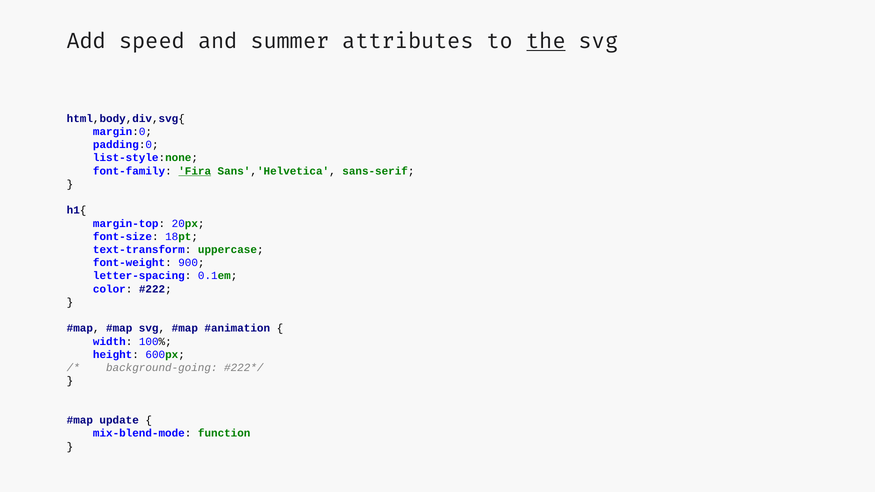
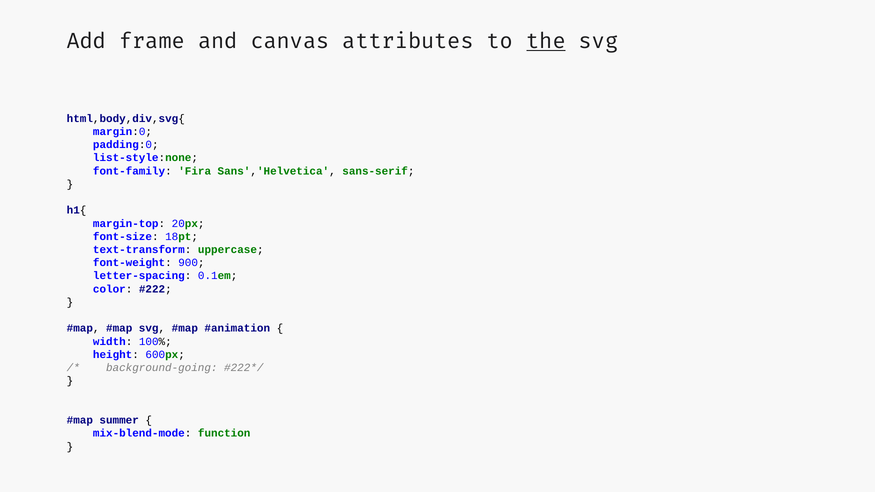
speed: speed -> frame (152, 41)
summer: summer -> canvas (290, 41)
Fira underline: present -> none (195, 171)
update: update -> summer (119, 420)
